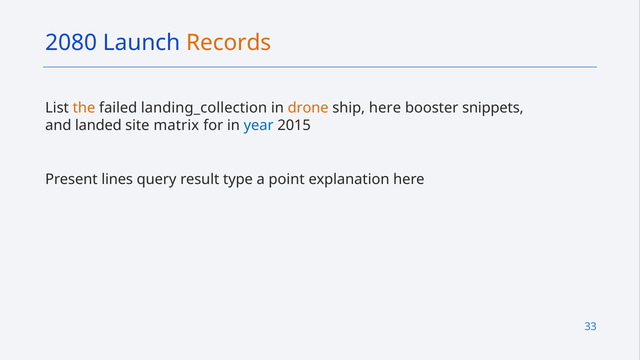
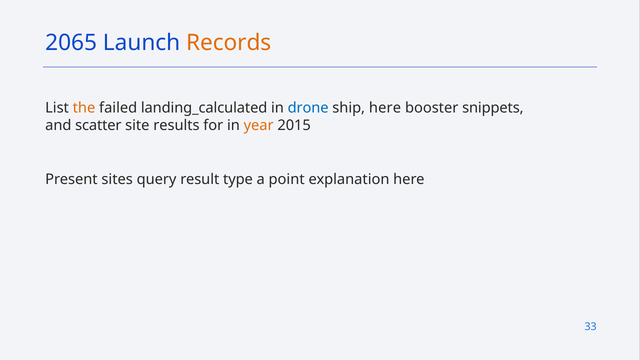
2080: 2080 -> 2065 (71, 43)
landing_collection: landing_collection -> landing_calculated (204, 108)
drone colour: orange -> blue (308, 108)
landed: landed -> scatter (98, 126)
matrix: matrix -> results (176, 126)
year colour: blue -> orange (259, 126)
lines: lines -> sites (117, 179)
